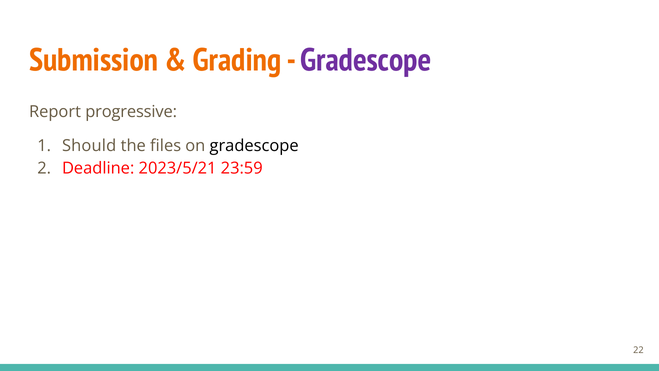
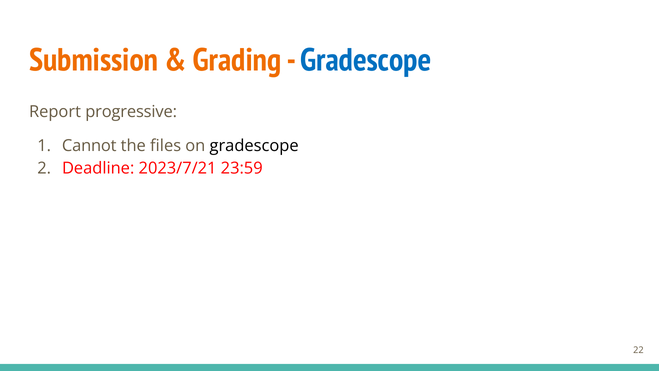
Gradescope colour: purple -> blue (366, 60)
Should: Should -> Cannot (89, 146)
2023/5/21: 2023/5/21 -> 2023/7/21 (178, 168)
